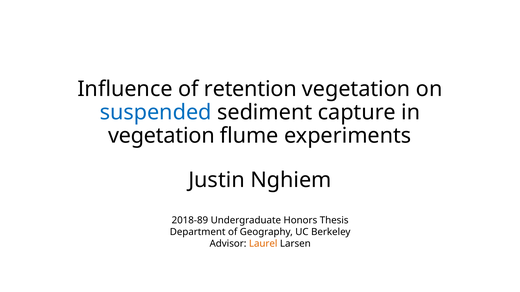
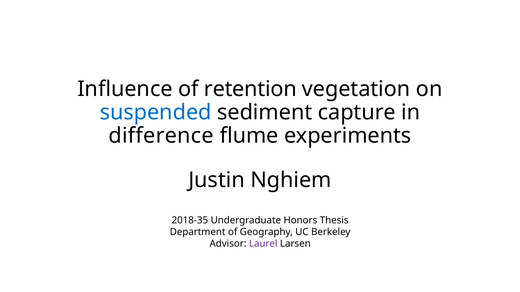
vegetation: vegetation -> difference (161, 136)
2018-89: 2018-89 -> 2018-35 (190, 221)
Laurel colour: orange -> purple (263, 244)
